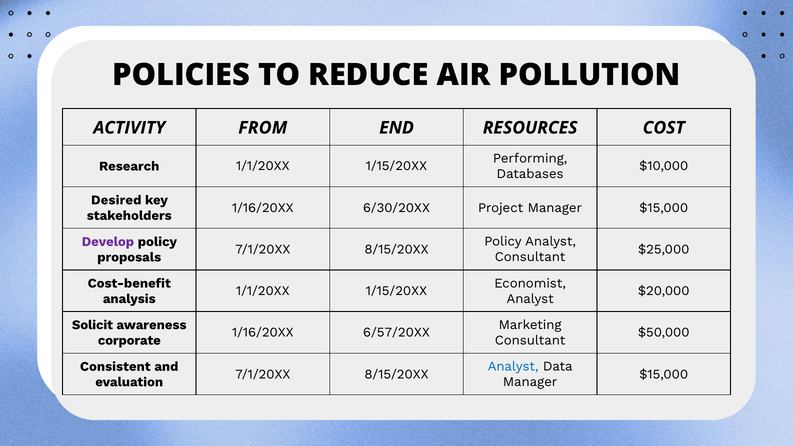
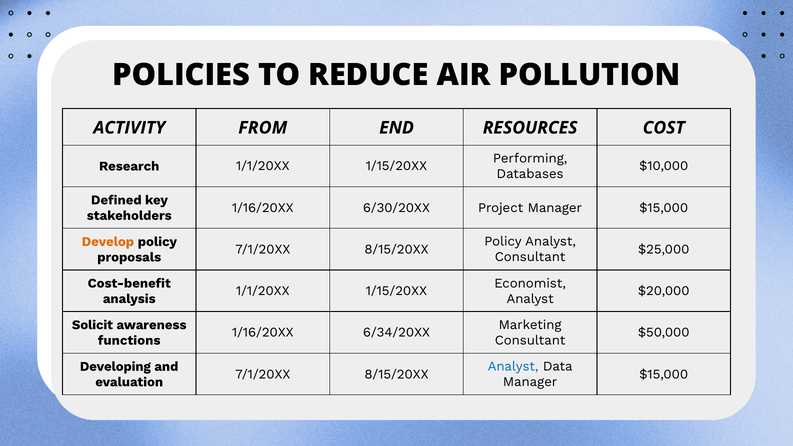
Desired: Desired -> Defined (116, 200)
Develop colour: purple -> orange (108, 242)
6/57/20XX: 6/57/20XX -> 6/34/20XX (396, 333)
corporate: corporate -> functions (129, 340)
Consistent: Consistent -> Developing (115, 366)
